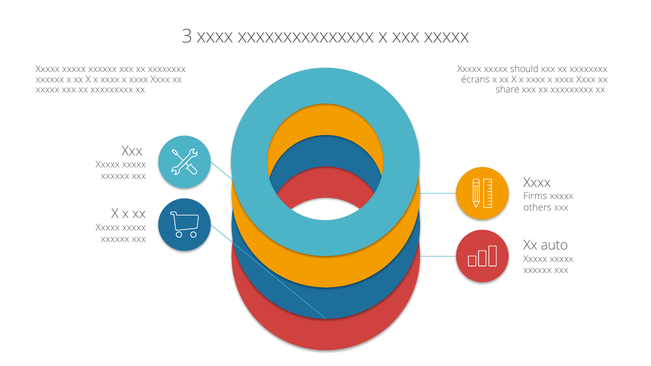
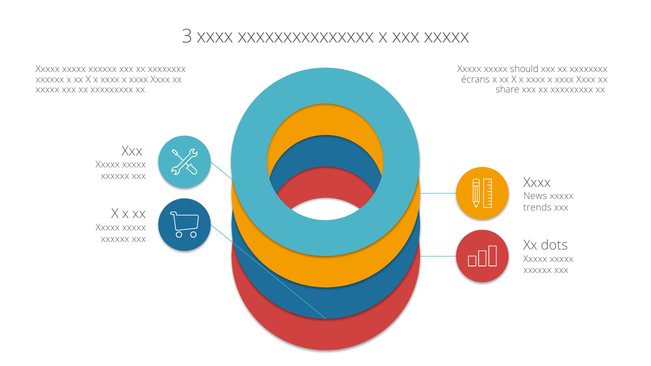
Firms: Firms -> News (535, 196)
others: others -> trends (537, 208)
auto: auto -> dots (554, 245)
